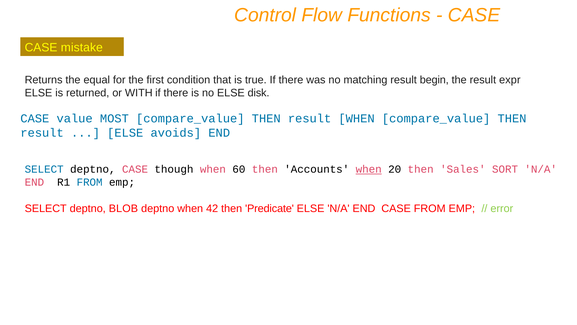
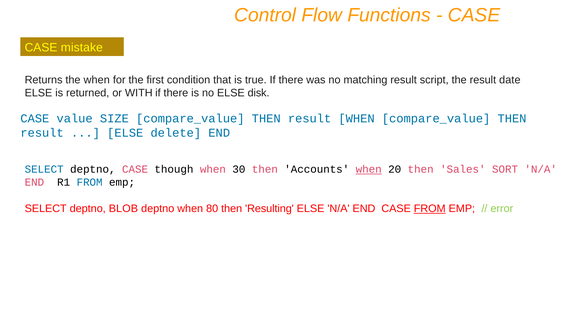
the equal: equal -> when (97, 80)
begin: begin -> script (434, 80)
expr: expr -> date (510, 80)
MOST: MOST -> SIZE (114, 118)
avoids: avoids -> delete (176, 133)
60: 60 -> 30 (239, 169)
42: 42 -> 80 (212, 208)
Predicate: Predicate -> Resulting (269, 208)
FROM underline: none -> present (430, 208)
